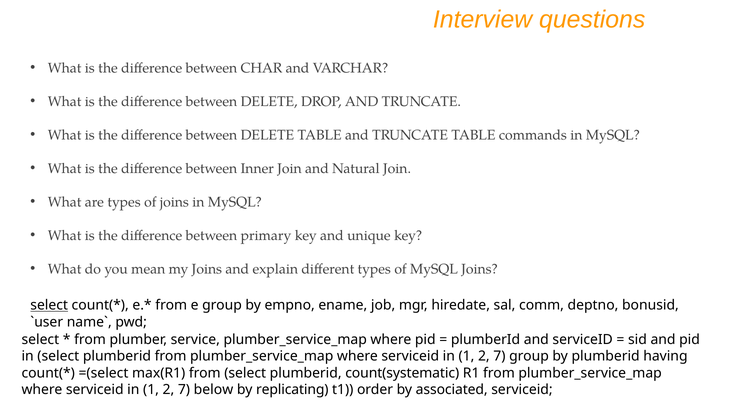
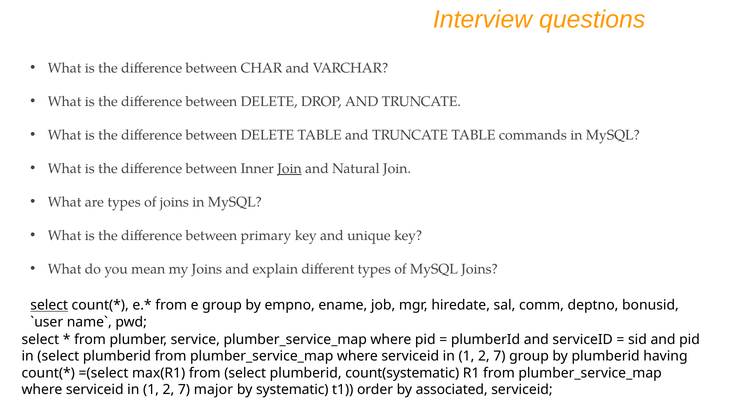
Join underline: none -> present (289, 168)
below: below -> major (213, 389)
replicating: replicating -> systematic (292, 389)
